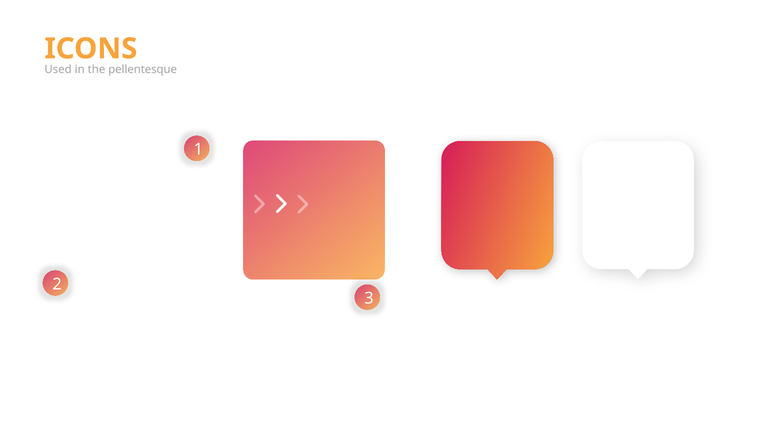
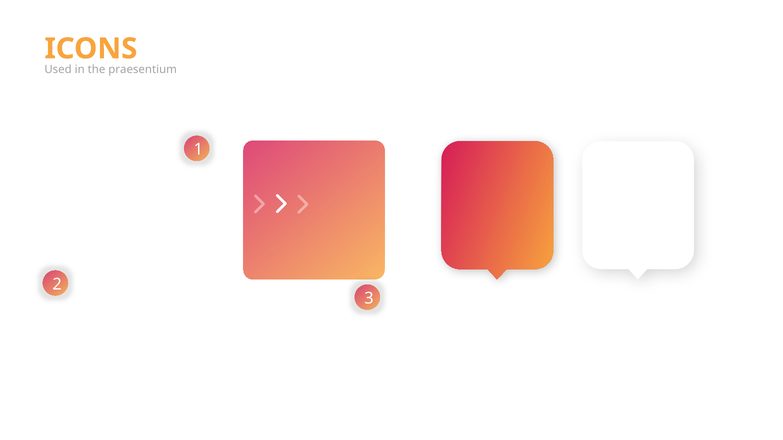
pellentesque: pellentesque -> praesentium (143, 69)
